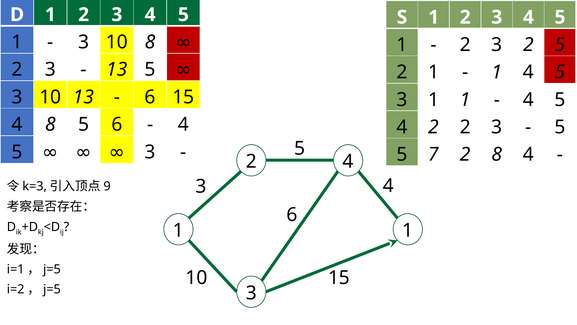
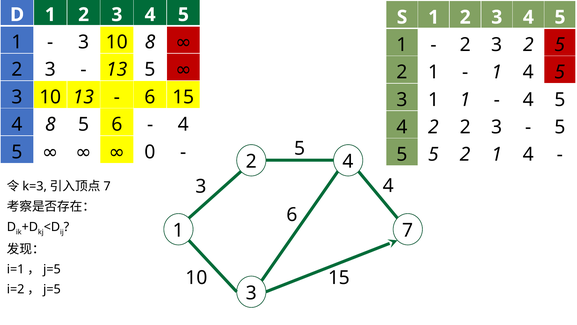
3: 3 -> 0 (150, 152)
7: 7 -> 5 (434, 154)
8: 8 -> 1 (497, 154)
9: 9 -> 7 (107, 186)
1: 1 -> 7 (408, 230)
